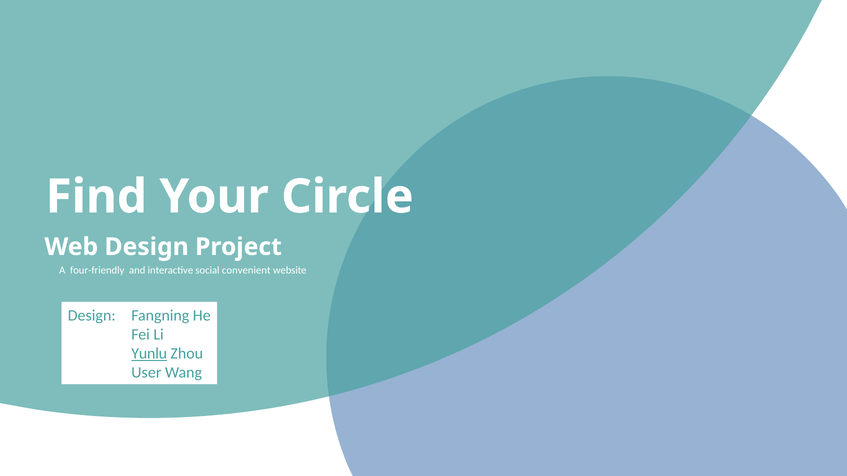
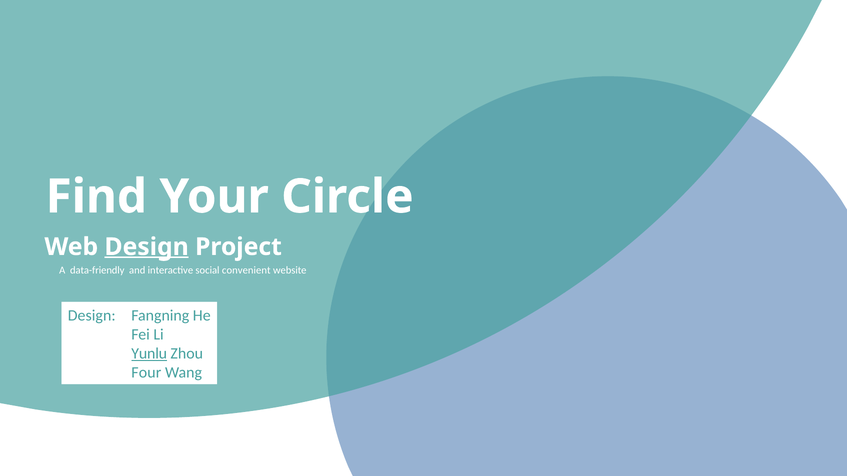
Design underline: none -> present (147, 247)
four-friendly: four-friendly -> data-friendly (97, 270)
User: User -> Four (146, 373)
